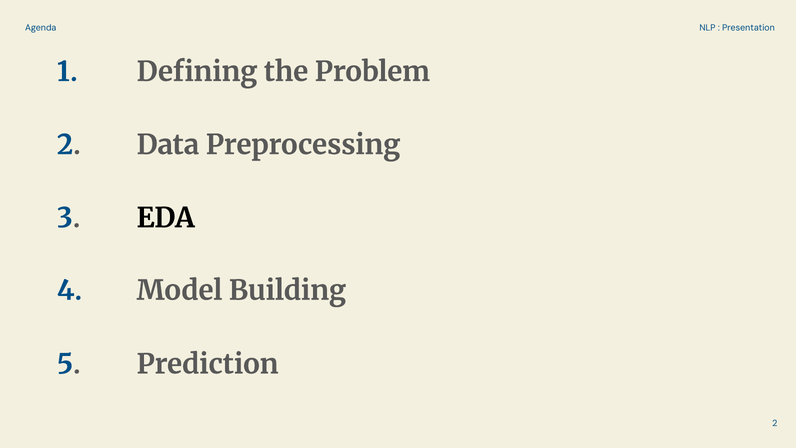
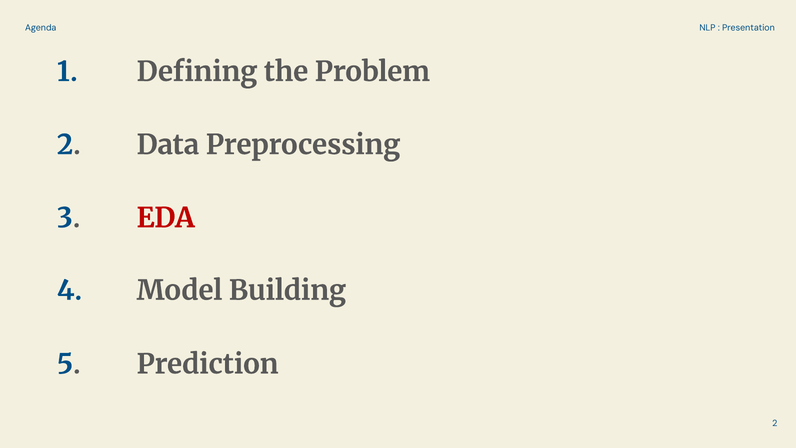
EDA colour: black -> red (166, 218)
